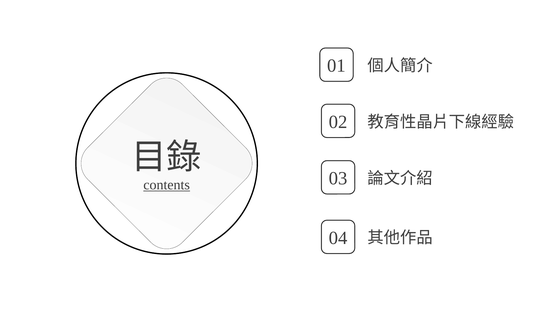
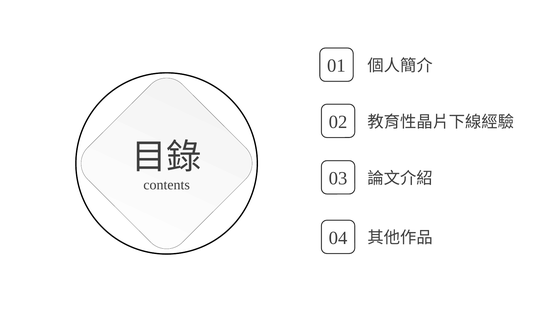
contents underline: present -> none (167, 185)
